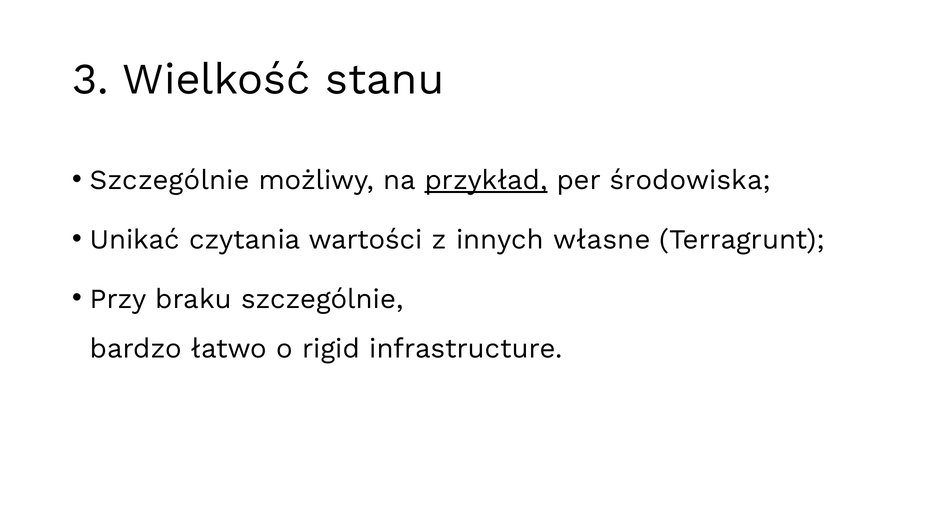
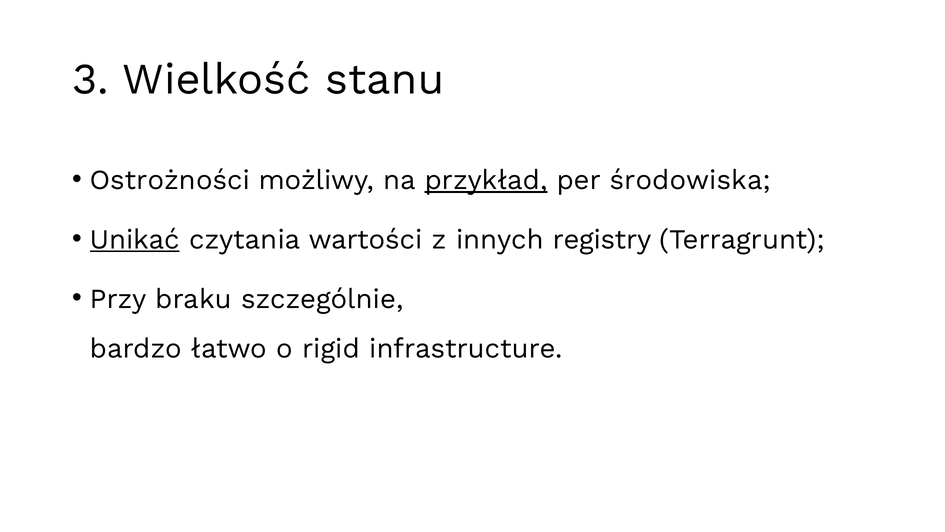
Szczególnie: Szczególnie -> Ostrożności (170, 180)
Unikać underline: none -> present (135, 239)
własne: własne -> registry (602, 239)
